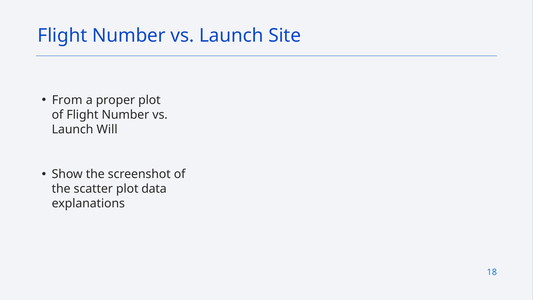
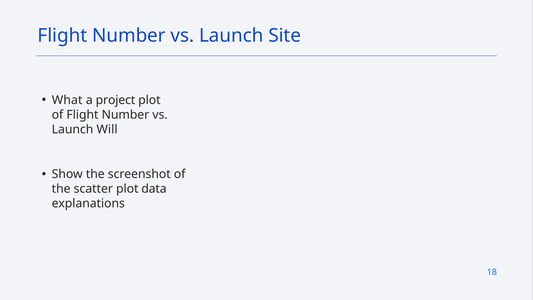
From: From -> What (67, 100)
proper: proper -> project (115, 100)
